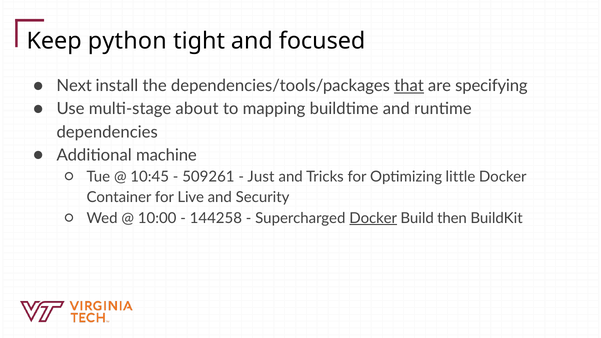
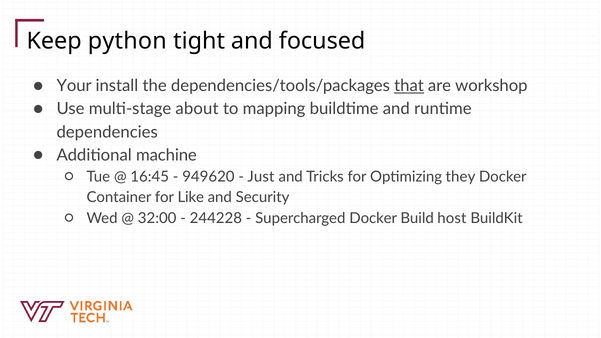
Next: Next -> Your (74, 86)
specifying: specifying -> workshop (491, 86)
10:45: 10:45 -> 16:45 (150, 177)
509261: 509261 -> 949620 (208, 177)
little: little -> they (460, 177)
Live: Live -> Like (191, 197)
10:00: 10:00 -> 32:00 (157, 218)
144258: 144258 -> 244228 (216, 218)
Docker underline: present -> none (373, 218)
then: then -> host (452, 218)
